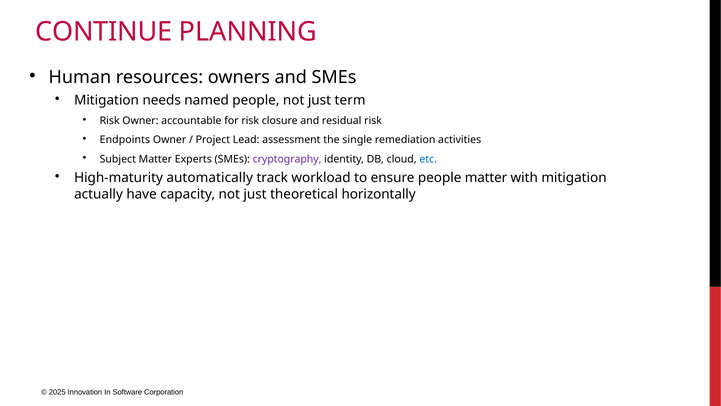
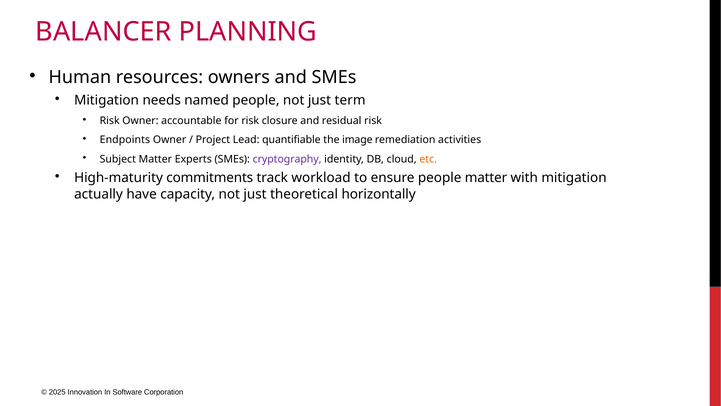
CONTINUE: CONTINUE -> BALANCER (104, 32)
assessment: assessment -> quantifiable (291, 140)
single: single -> image (357, 140)
etc colour: blue -> orange (428, 159)
automatically: automatically -> commitments (210, 178)
